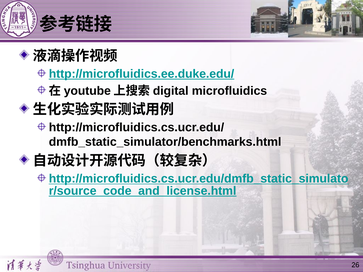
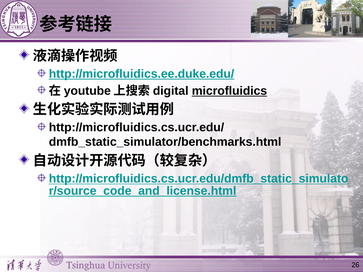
microfluidics underline: none -> present (229, 91)
